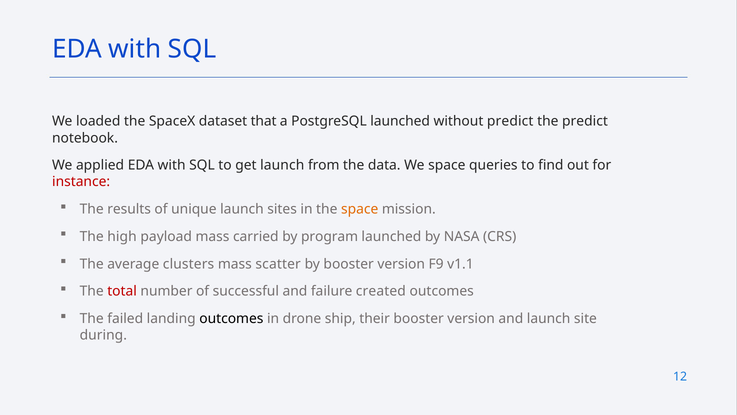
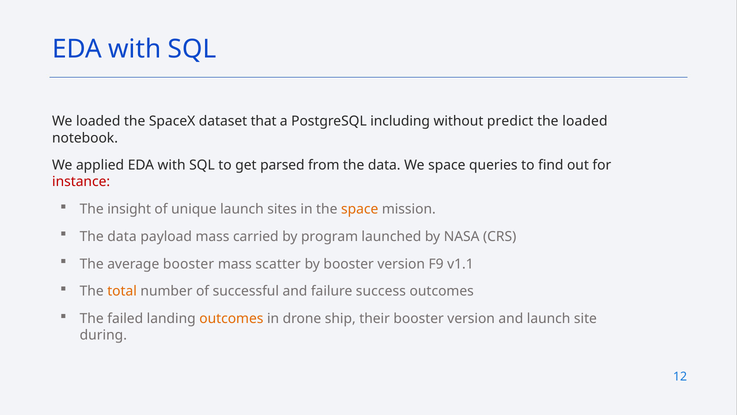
PostgreSQL launched: launched -> including (400, 121)
the predict: predict -> loaded (585, 121)
get launch: launch -> parsed (282, 165)
results: results -> insight (129, 209)
high: high -> data (122, 236)
average clusters: clusters -> booster (189, 264)
total colour: red -> orange (122, 291)
created: created -> success (381, 291)
outcomes colour: black -> orange (231, 318)
